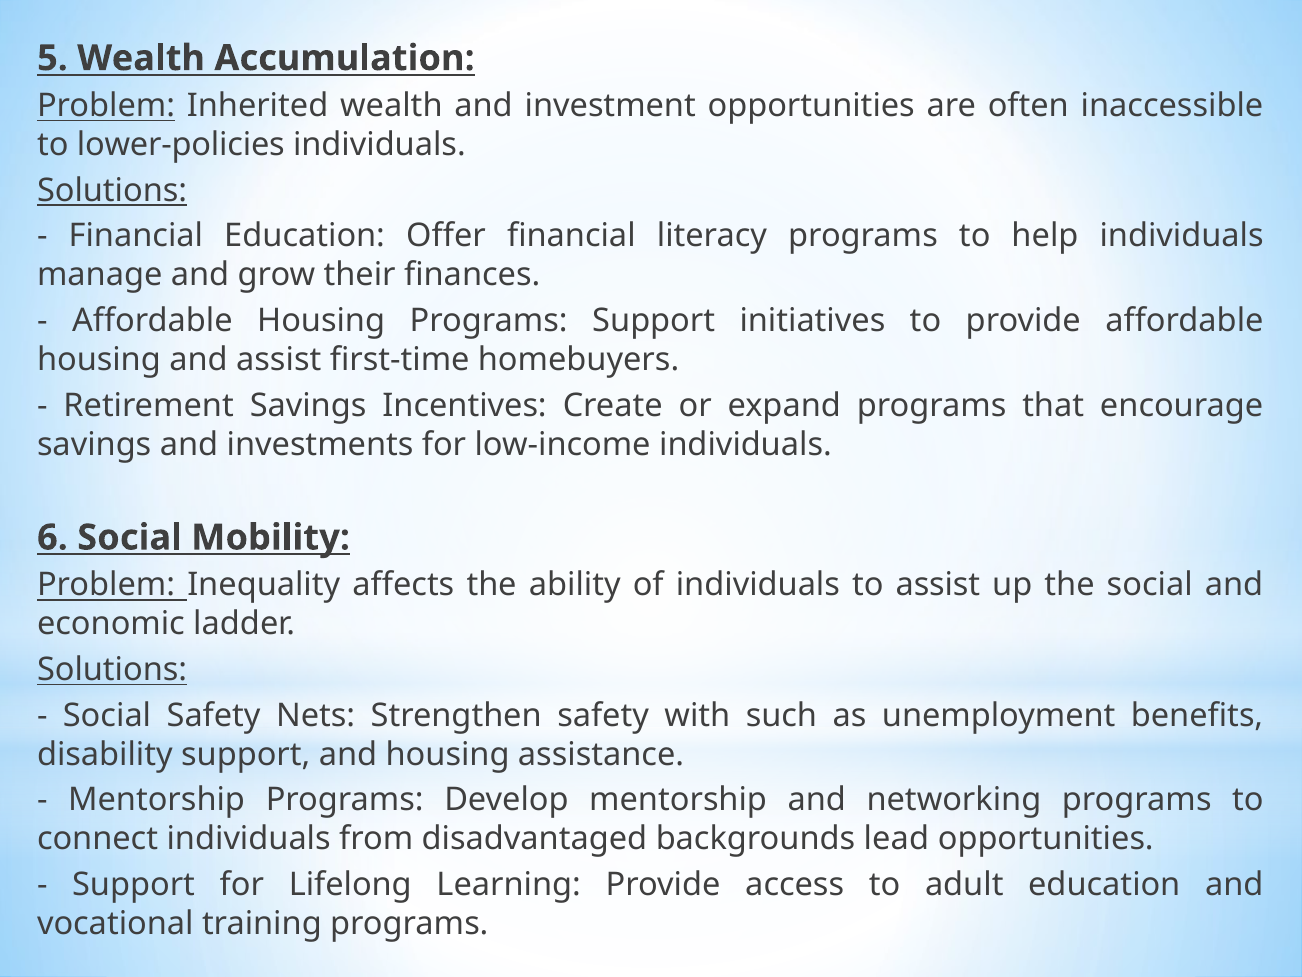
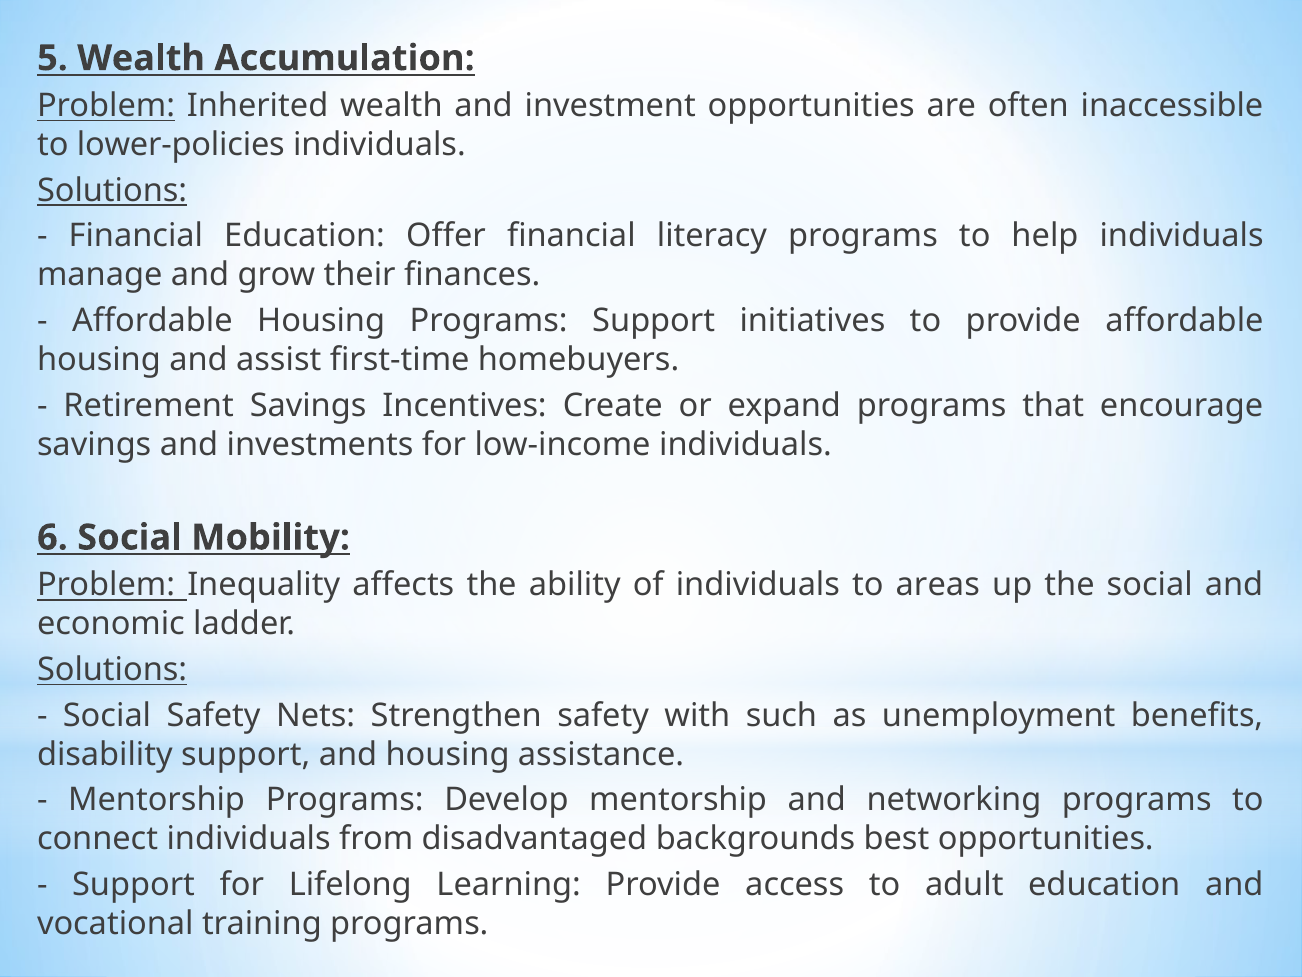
to assist: assist -> areas (938, 585)
lead: lead -> best (896, 839)
